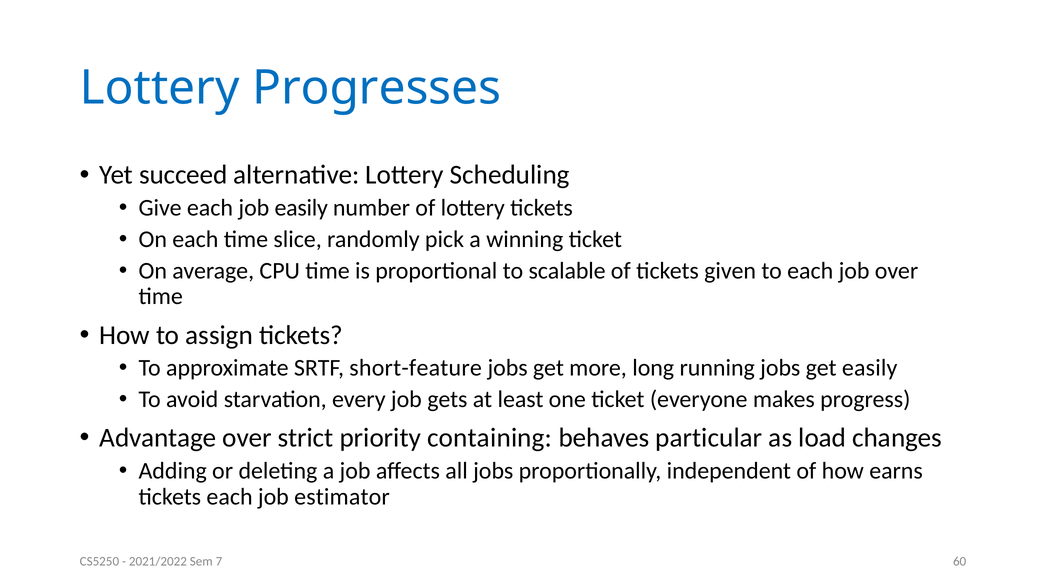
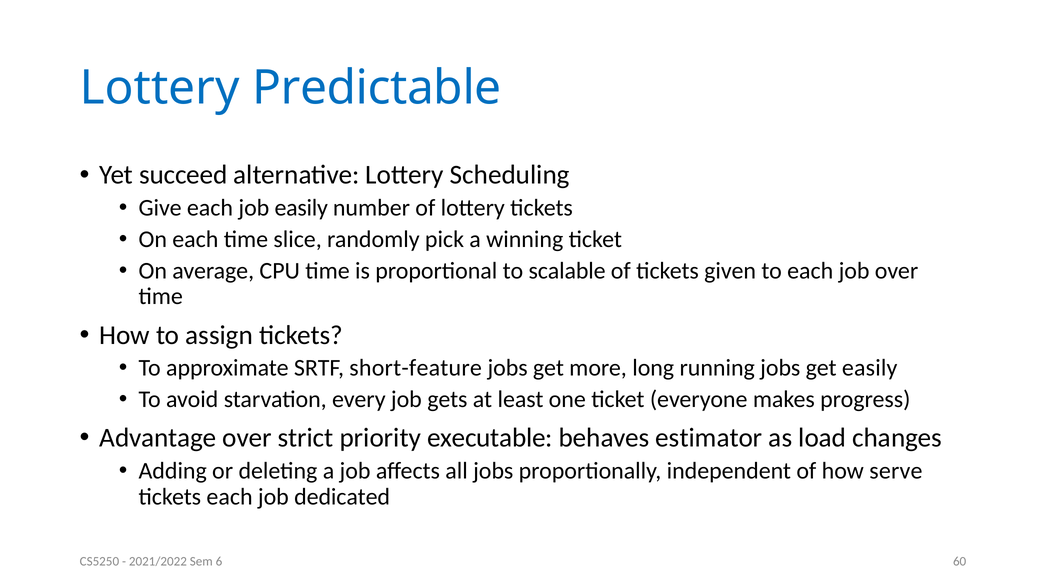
Progresses: Progresses -> Predictable (377, 88)
containing: containing -> executable (490, 438)
particular: particular -> estimator (709, 438)
earns: earns -> serve (896, 471)
estimator: estimator -> dedicated (342, 497)
7: 7 -> 6 (219, 562)
